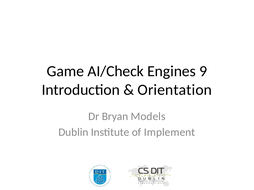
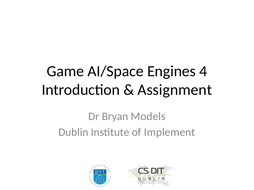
AI/Check: AI/Check -> AI/Space (116, 71)
9: 9 -> 4 (203, 71)
Orientation: Orientation -> Assignment (175, 90)
